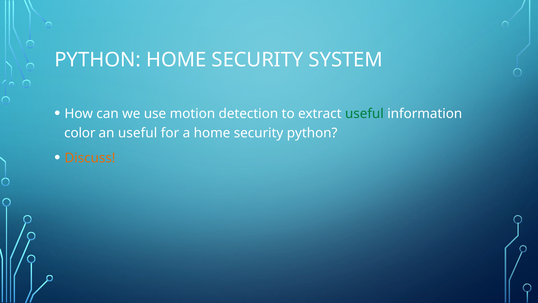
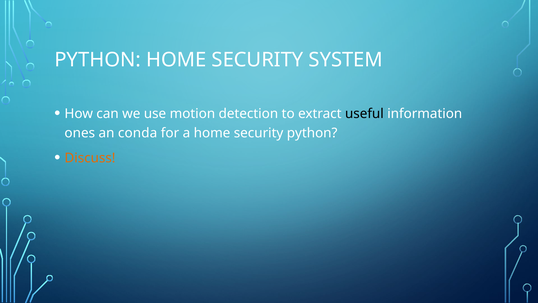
useful colour: green -> black (364, 114)
color: color -> ones (80, 133)
an useful: useful -> conda (138, 133)
